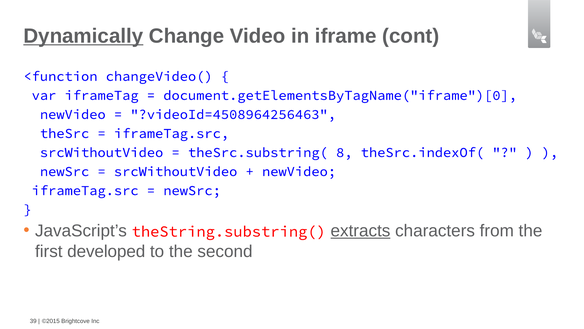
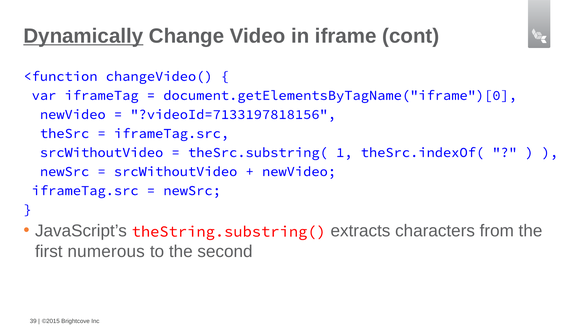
?videoId=4508964256463: ?videoId=4508964256463 -> ?videoId=7133197818156 (233, 114)
8: 8 -> 1 (344, 152)
extracts underline: present -> none (360, 231)
developed: developed -> numerous (106, 251)
